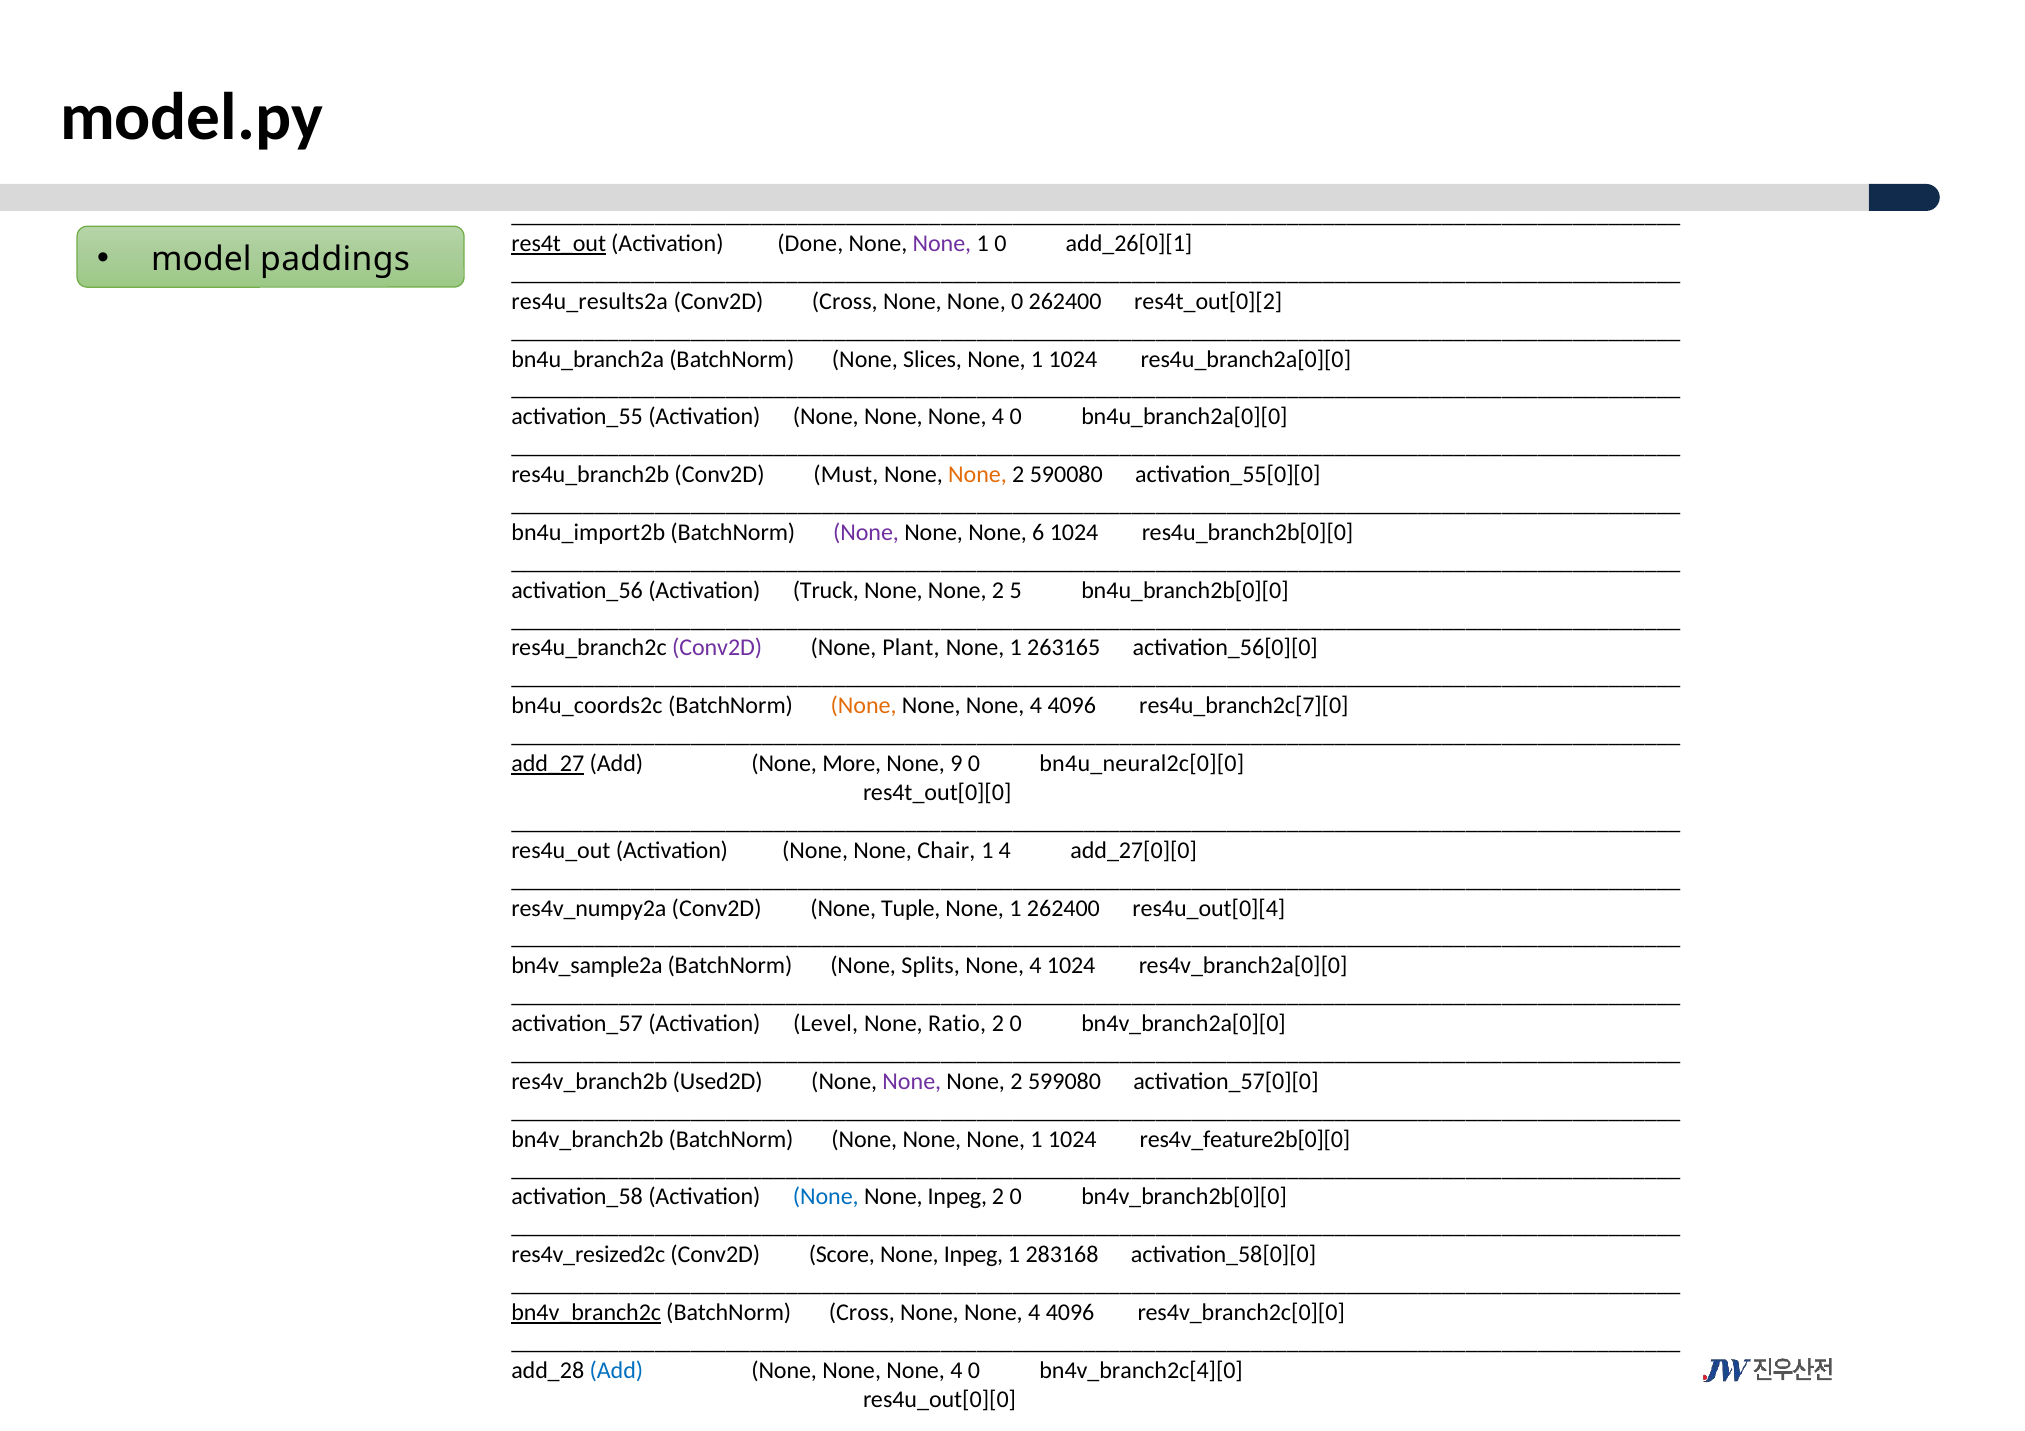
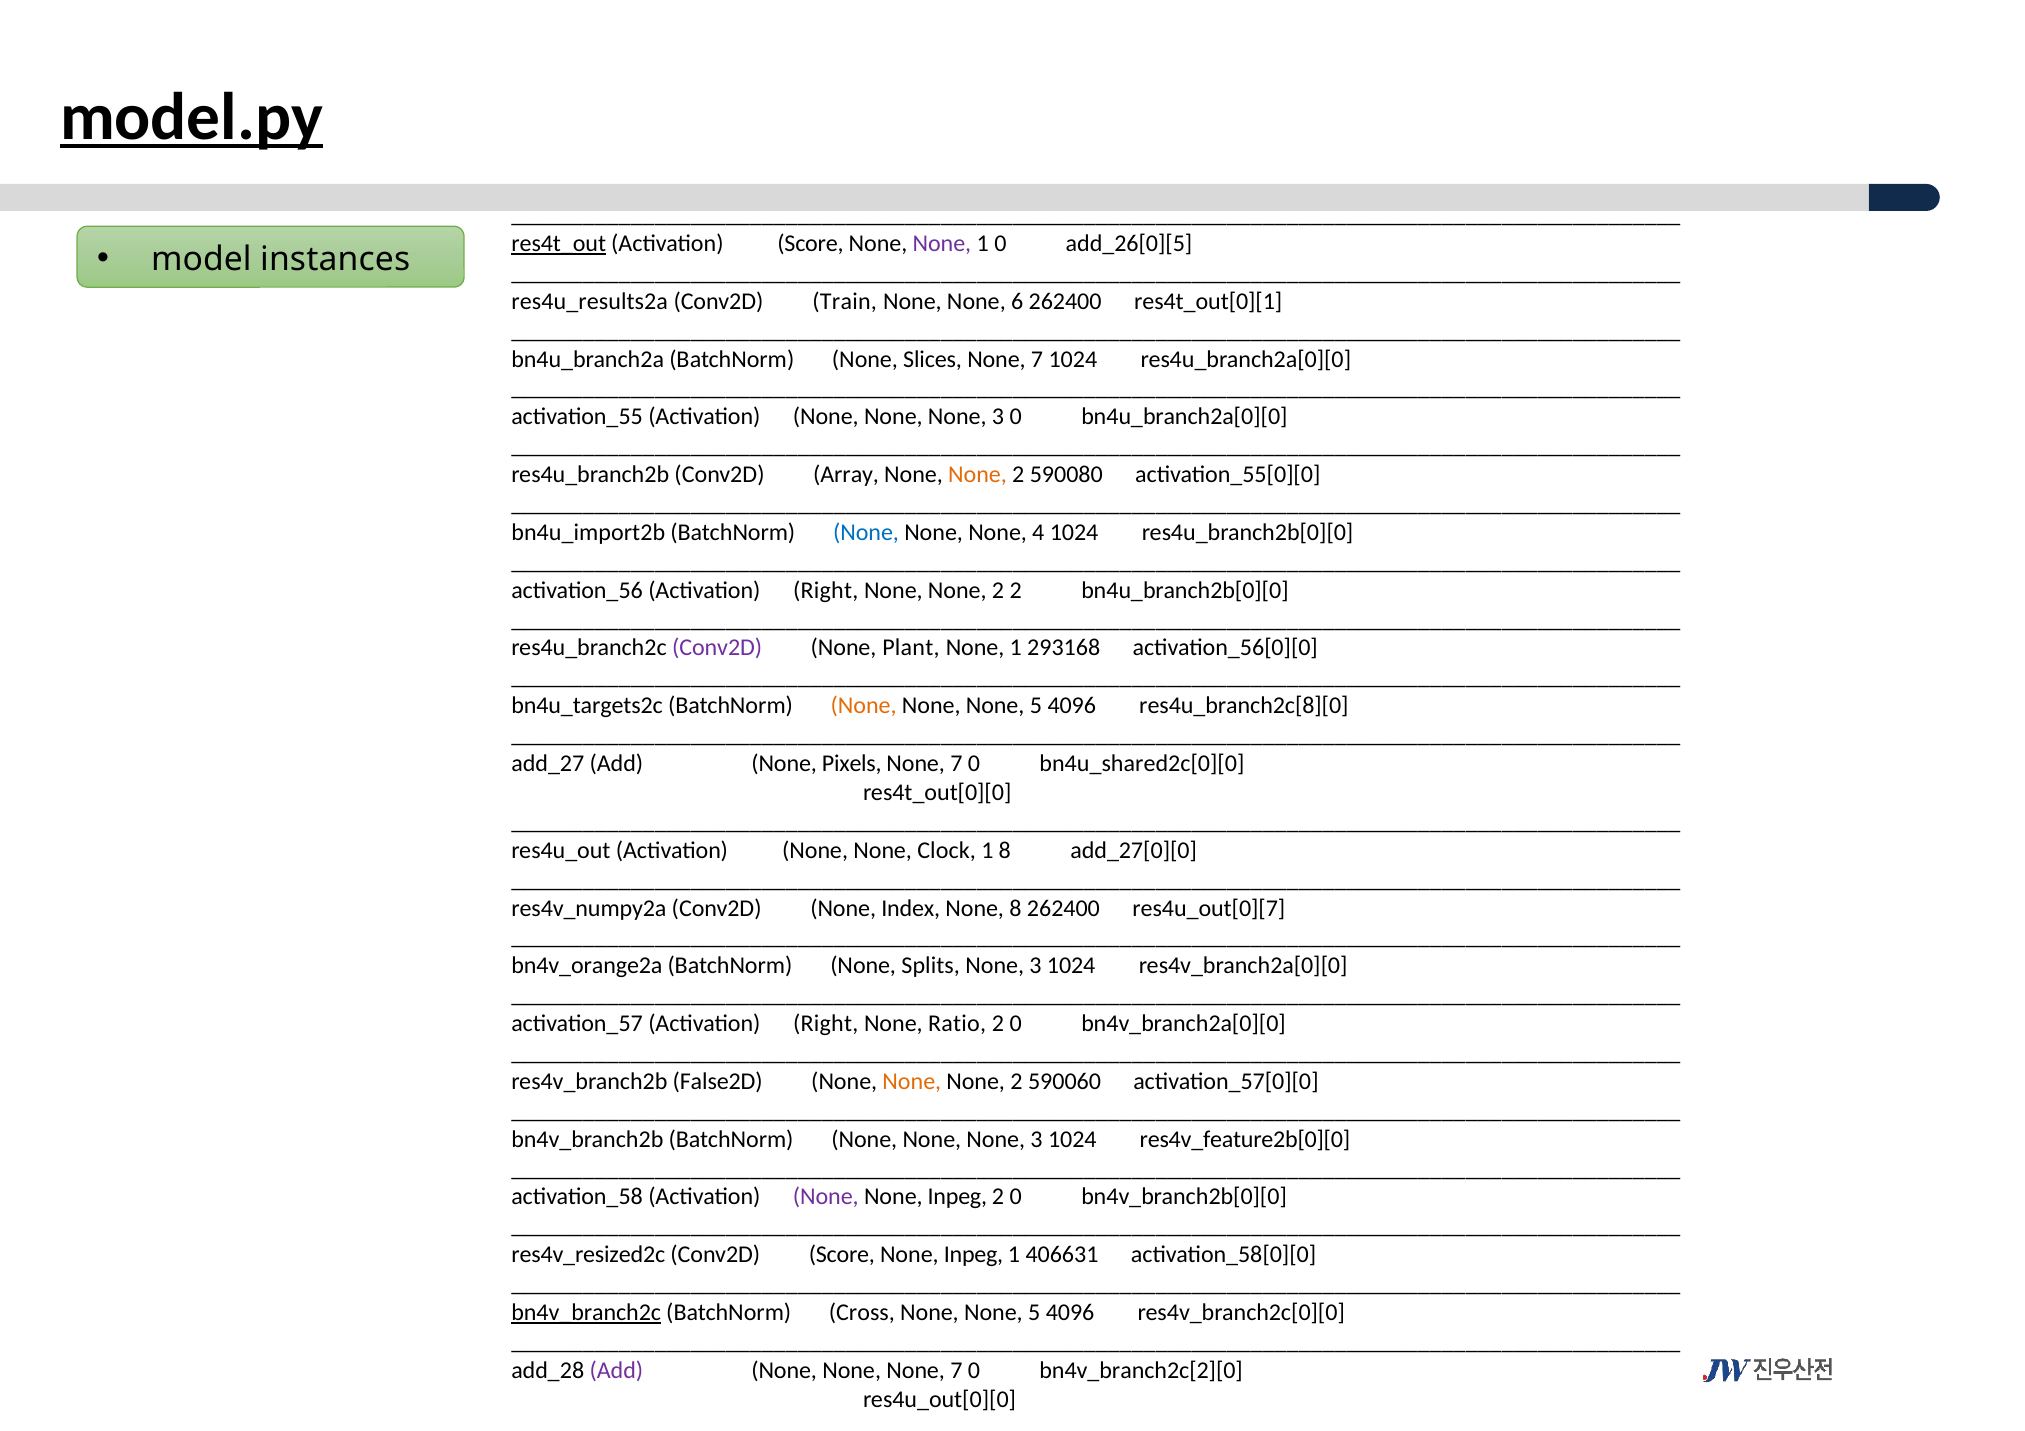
model.py underline: none -> present (192, 117)
Activation Done: Done -> Score (810, 244)
add_26[0][1: add_26[0][1 -> add_26[0][5 (1129, 244)
paddings: paddings -> instances (335, 259)
Conv2D Cross: Cross -> Train (845, 301)
None 0: 0 -> 6 (1017, 301)
res4t_out[0][2: res4t_out[0][2 -> res4t_out[0][1 (1208, 301)
1: 1 -> 7 (1037, 359)
4: 4 -> 3 (998, 417)
Must: Must -> Array (846, 475)
None colour: purple -> blue (866, 533)
6: 6 -> 4 (1038, 533)
activation_56 Activation Truck: Truck -> Right (826, 591)
2 5: 5 -> 2 (1016, 591)
263165: 263165 -> 293168 (1064, 648)
bn4u_coords2c: bn4u_coords2c -> bn4u_targets2c (587, 706)
4: 4 -> 5 (1036, 706)
res4u_branch2c[7][0: res4u_branch2c[7][0 -> res4u_branch2c[8][0 (1244, 706)
add_27 underline: present -> none (548, 764)
More: More -> Pixels (852, 764)
9: 9 -> 7 (956, 764)
bn4u_neural2c[0][0: bn4u_neural2c[0][0 -> bn4u_shared2c[0][0 (1142, 764)
Chair: Chair -> Clock (947, 851)
1 4: 4 -> 8 (1005, 851)
Tuple: Tuple -> Index (911, 909)
1: 1 -> 8 (1015, 909)
res4u_out[0][4: res4u_out[0][4 -> res4u_out[0][7 (1209, 909)
bn4v_sample2a: bn4v_sample2a -> bn4v_orange2a (587, 966)
4: 4 -> 3 (1035, 966)
activation_57 Activation Level: Level -> Right (826, 1024)
Used2D: Used2D -> False2D (718, 1082)
None colour: purple -> orange (912, 1082)
599080: 599080 -> 590060 (1065, 1082)
1: 1 -> 3 (1037, 1140)
None colour: blue -> purple (826, 1198)
283168: 283168 -> 406631 (1062, 1256)
4: 4 -> 5 (1034, 1313)
Add colour: blue -> purple (616, 1371)
4: 4 -> 7 (956, 1371)
bn4v_branch2c[4][0: bn4v_branch2c[4][0 -> bn4v_branch2c[2][0 (1141, 1371)
